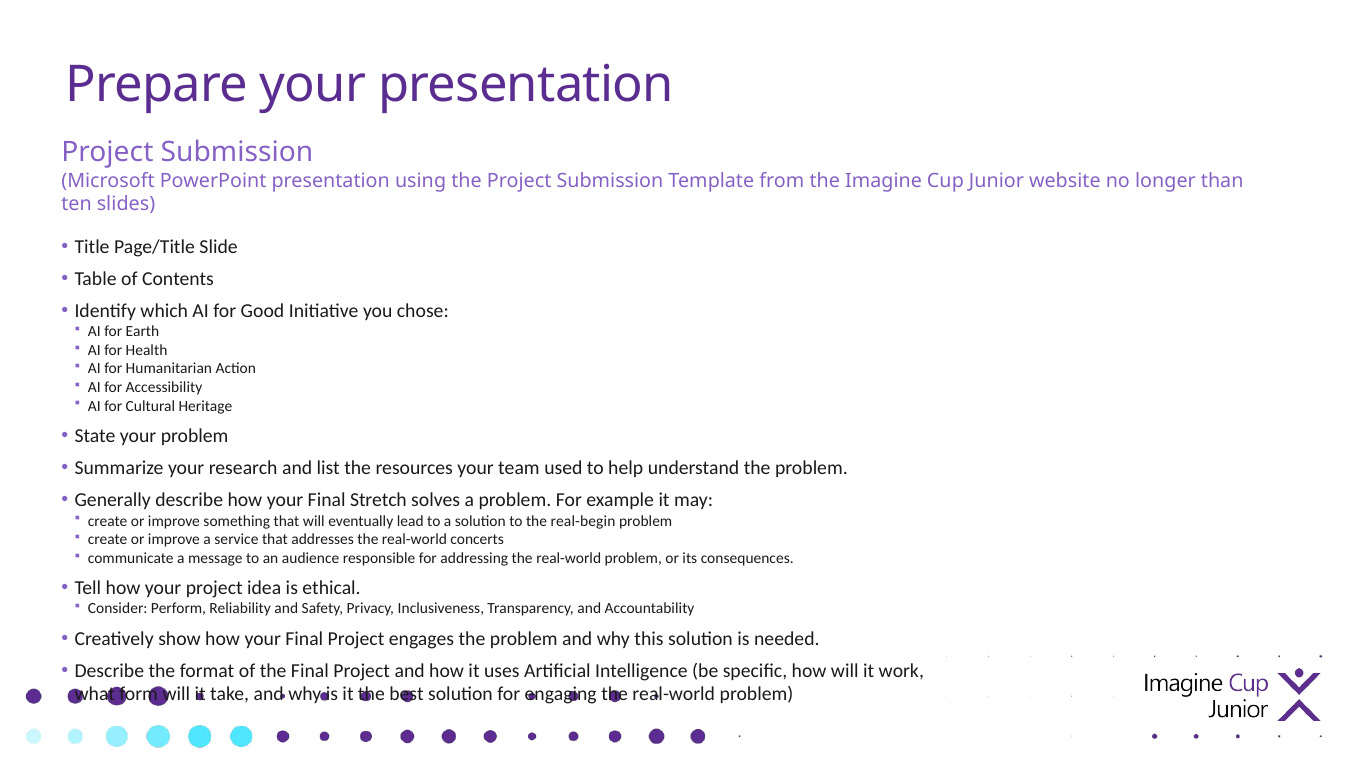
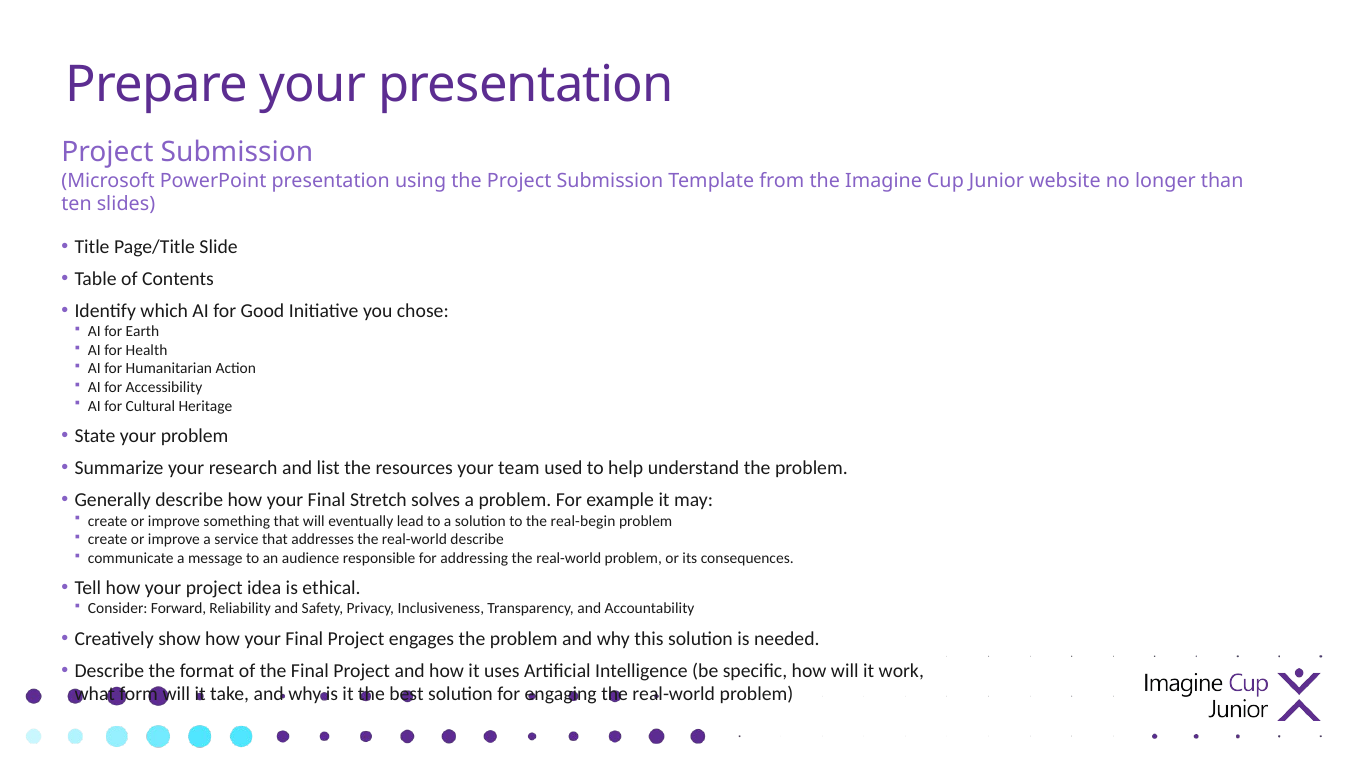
real-world concerts: concerts -> describe (477, 539)
Perform: Perform -> Forward (179, 609)
